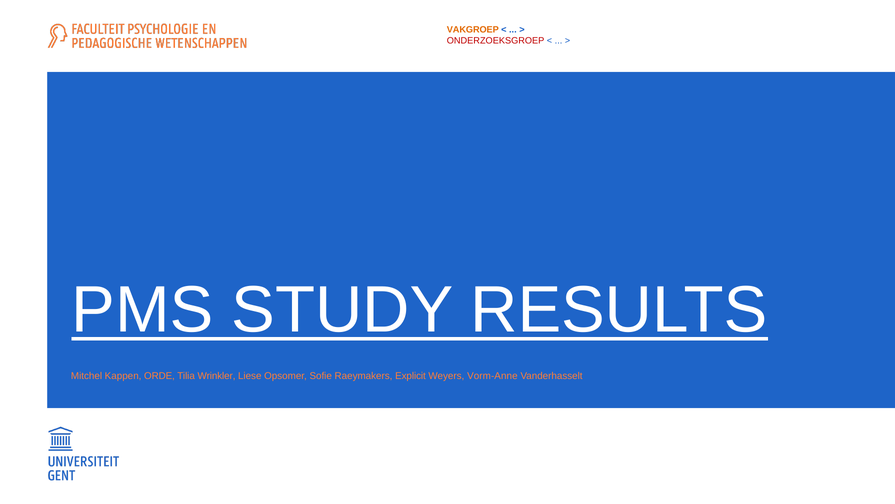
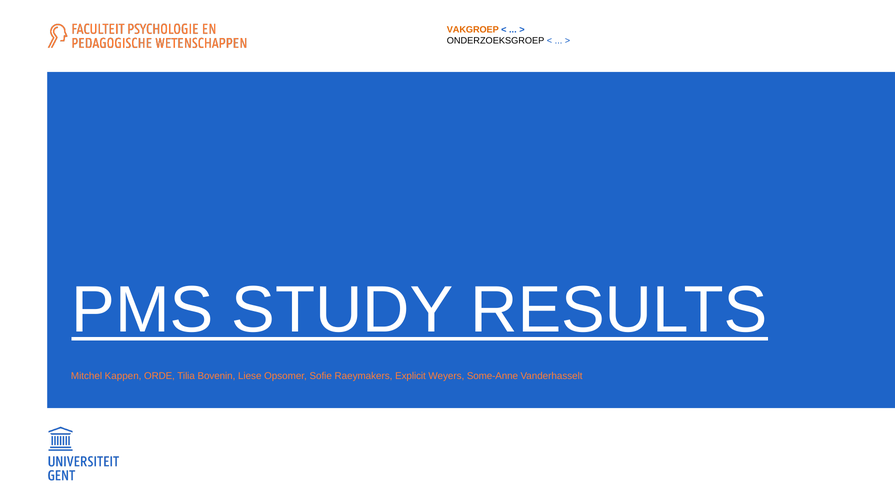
ONDERZOEKSGROEP colour: red -> black (496, 41)
Wrinkler: Wrinkler -> Bovenin (216, 376)
Vorm-Anne: Vorm-Anne -> Some-Anne (492, 376)
